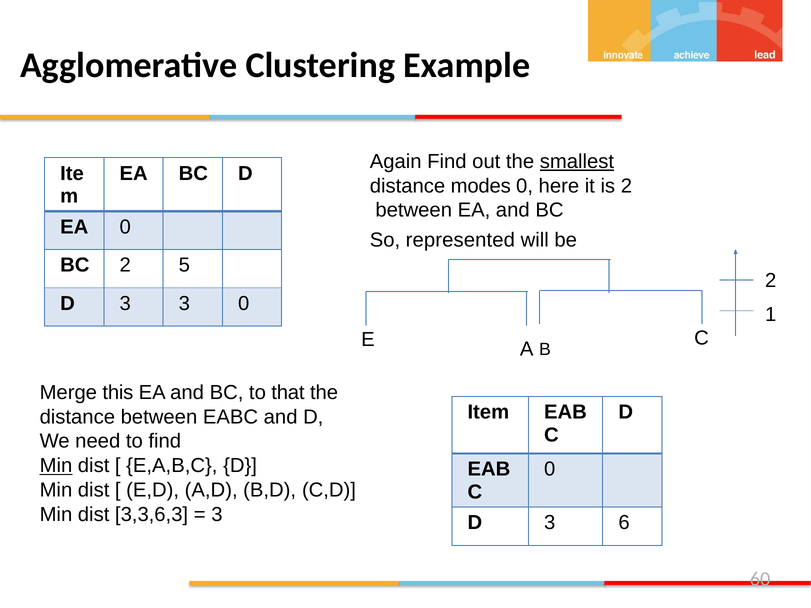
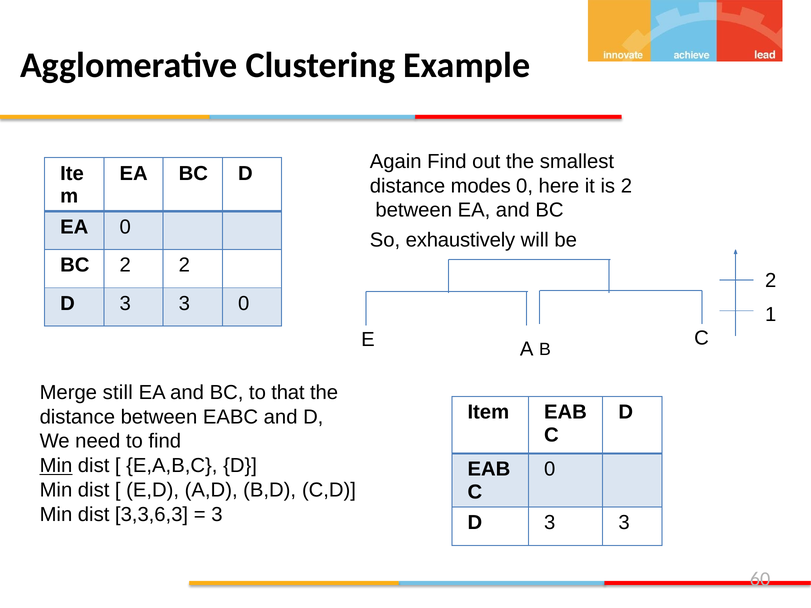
smallest underline: present -> none (577, 162)
represented: represented -> exhaustively (460, 240)
2 5: 5 -> 2 (184, 265)
this: this -> still (118, 393)
6: 6 -> 3 (624, 523)
